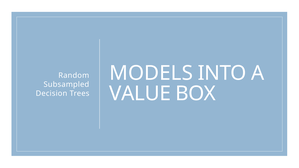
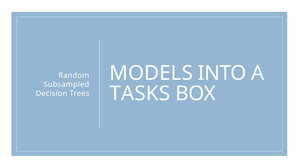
VALUE: VALUE -> TASKS (140, 94)
